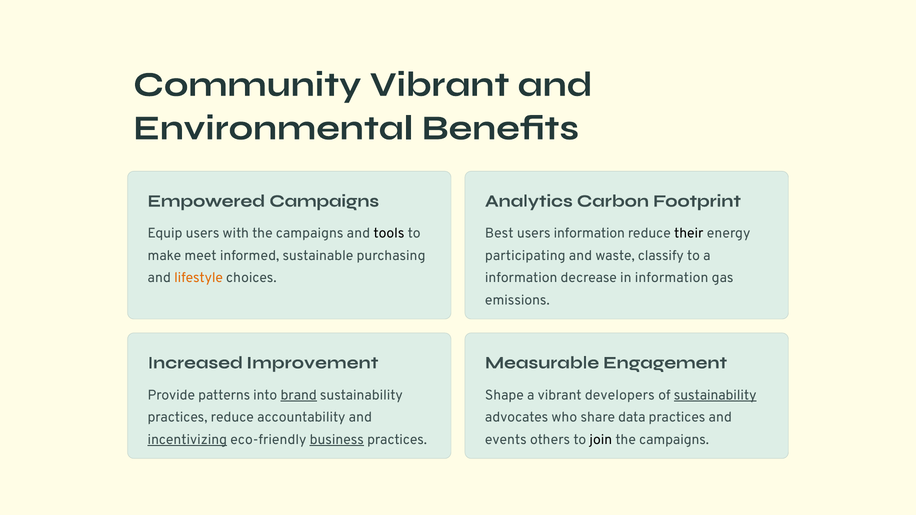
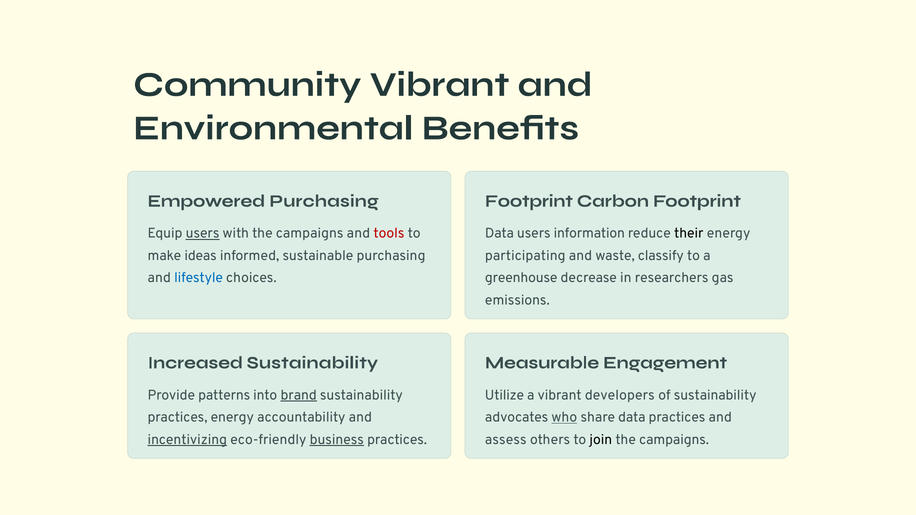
Empowered Campaigns: Campaigns -> Purchasing (324, 201)
Analytics: Analytics -> Footprint (529, 201)
users underline: none -> present (203, 233)
tools colour: black -> red (389, 233)
Best: Best -> Data (499, 233)
meet: meet -> ideas (201, 256)
lifestyle colour: orange -> blue (199, 278)
information: information -> greenhouse (521, 278)
in information: information -> researchers (672, 278)
Increased Improvement: Improvement -> Sustainability (312, 363)
Shape: Shape -> Utilize (504, 395)
sustainability underline: present -> none (715, 395)
practices reduce: reduce -> energy (232, 417)
who underline: none -> present (564, 417)
events: events -> assess (506, 440)
